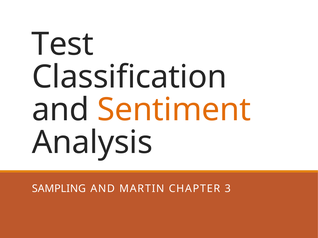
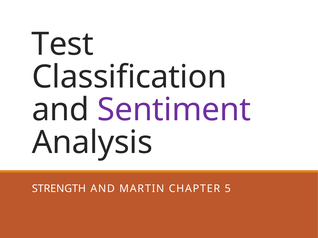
Sentiment colour: orange -> purple (174, 110)
SAMPLING: SAMPLING -> STRENGTH (59, 189)
3: 3 -> 5 (228, 189)
